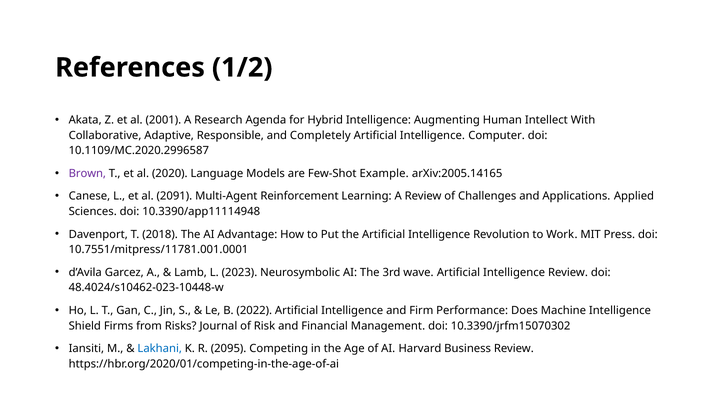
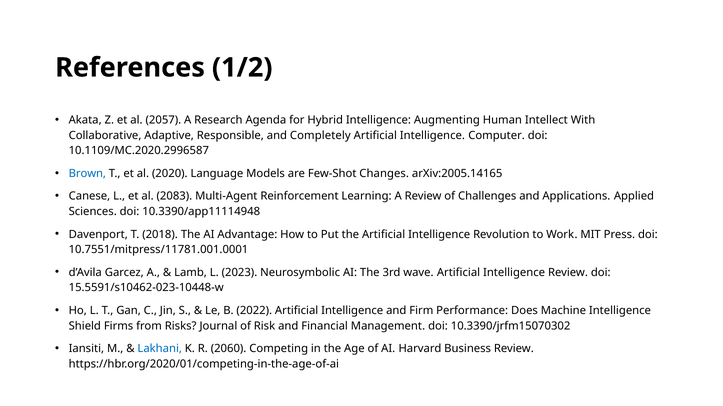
2001: 2001 -> 2057 (163, 120)
Brown colour: purple -> blue (87, 174)
Example: Example -> Changes (384, 174)
2091: 2091 -> 2083 (174, 197)
48.4024/s10462-023-10448-w: 48.4024/s10462-023-10448-w -> 15.5591/s10462-023-10448-w (146, 288)
2095: 2095 -> 2060 (229, 349)
